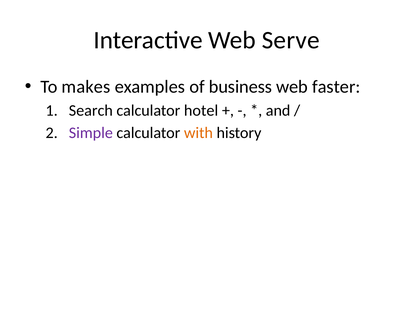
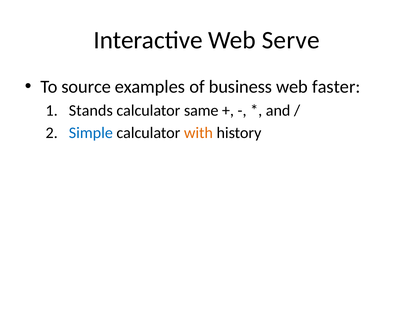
makes: makes -> source (86, 87)
Search: Search -> Stands (91, 111)
hotel: hotel -> same (201, 111)
Simple colour: purple -> blue (91, 133)
